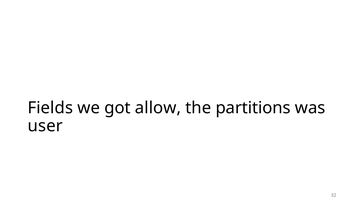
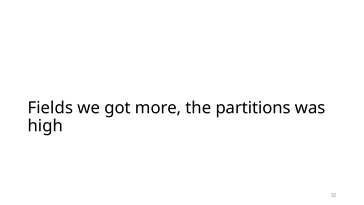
allow: allow -> more (158, 108)
user: user -> high (45, 126)
